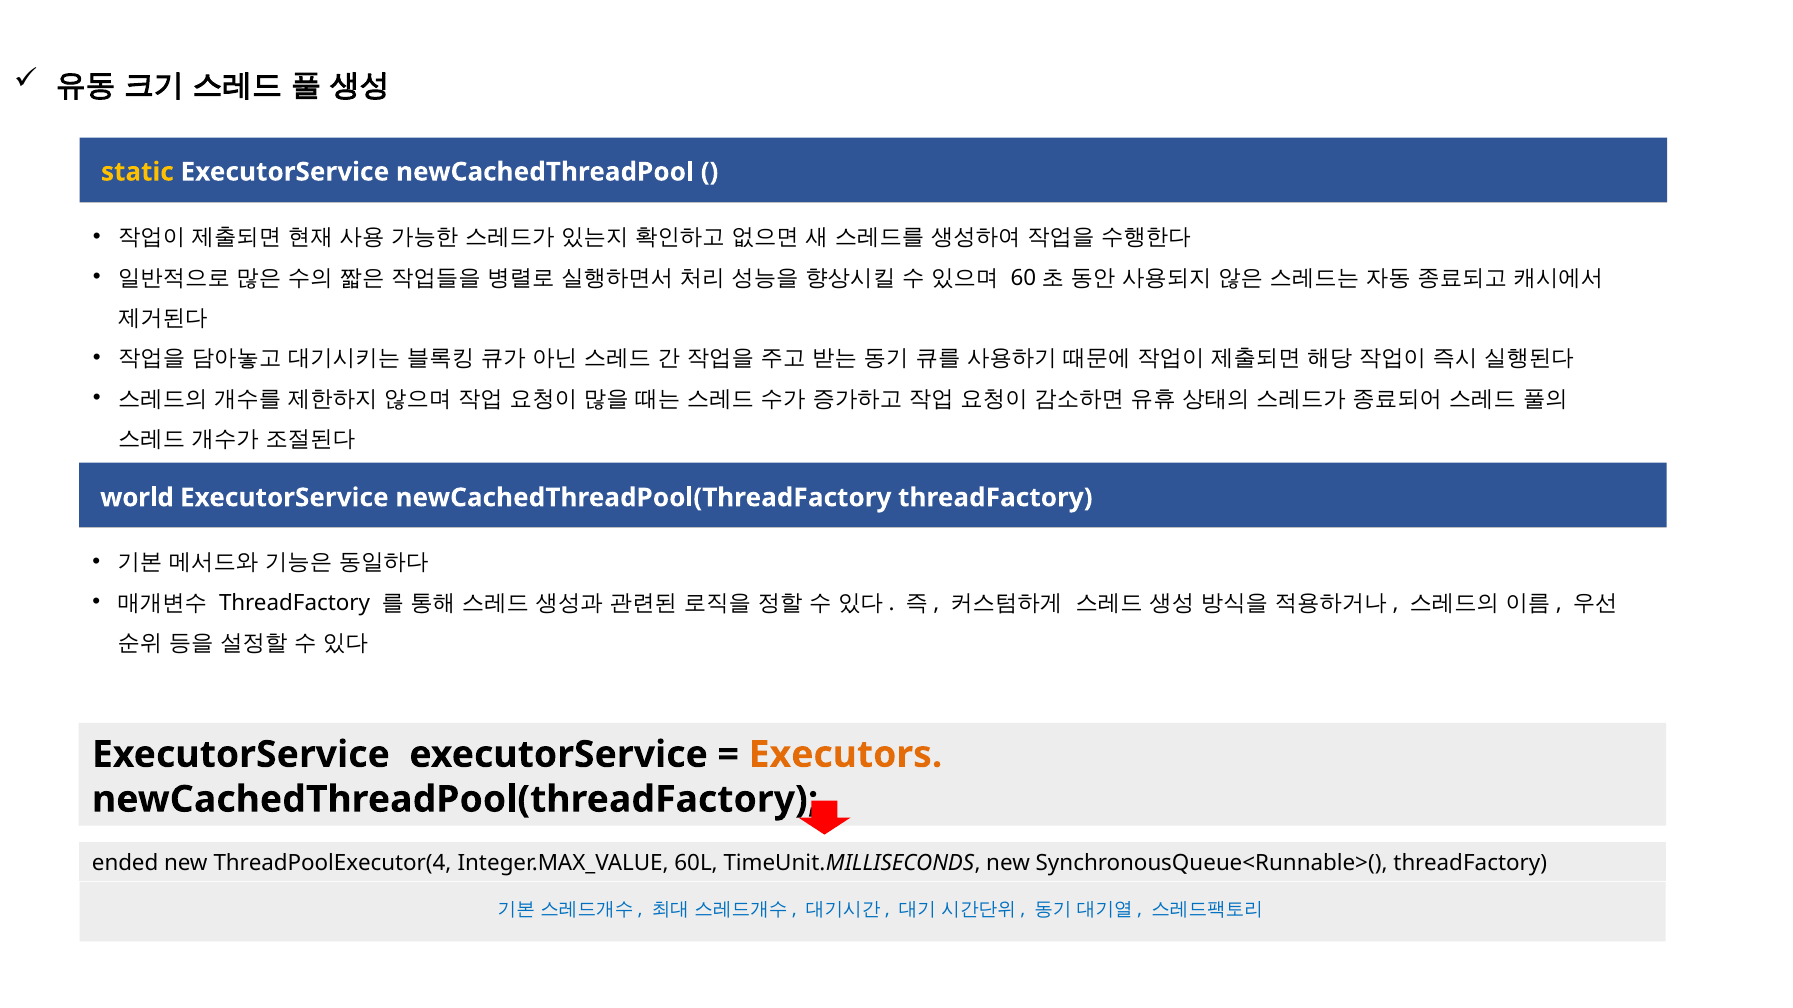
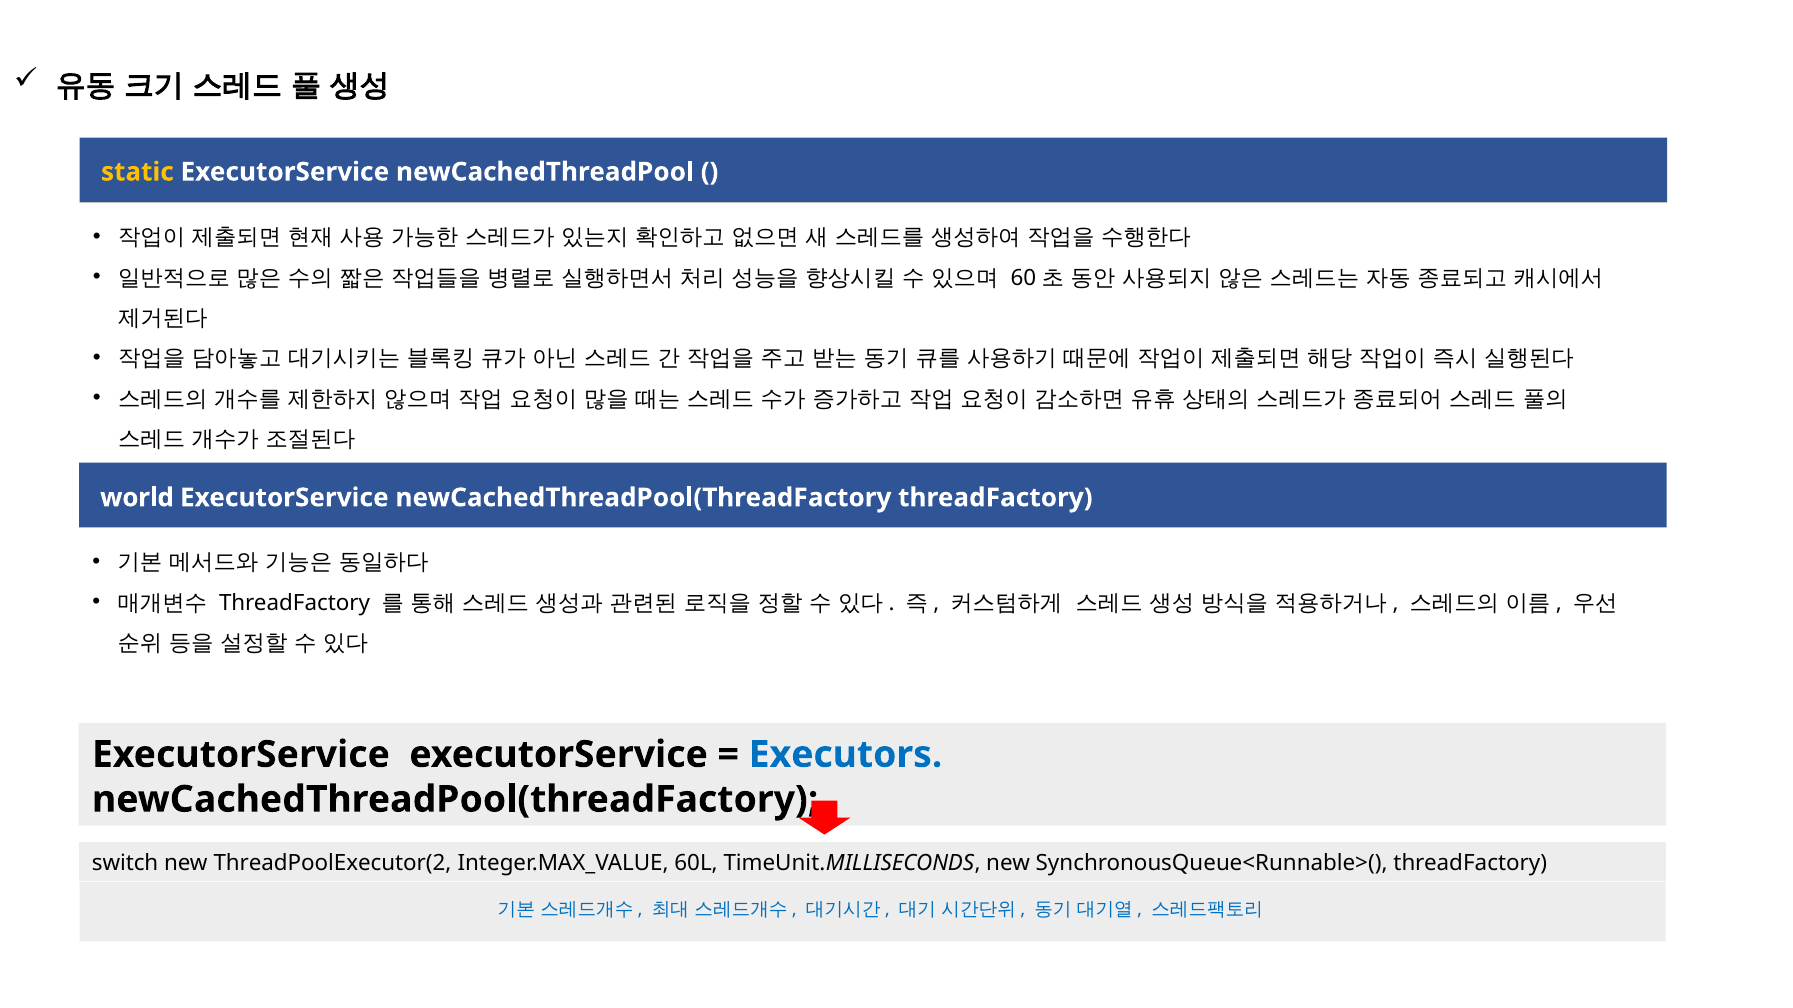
Executors colour: orange -> blue (846, 755)
ended: ended -> switch (125, 864)
ThreadPoolExecutor(4: ThreadPoolExecutor(4 -> ThreadPoolExecutor(2 (332, 864)
